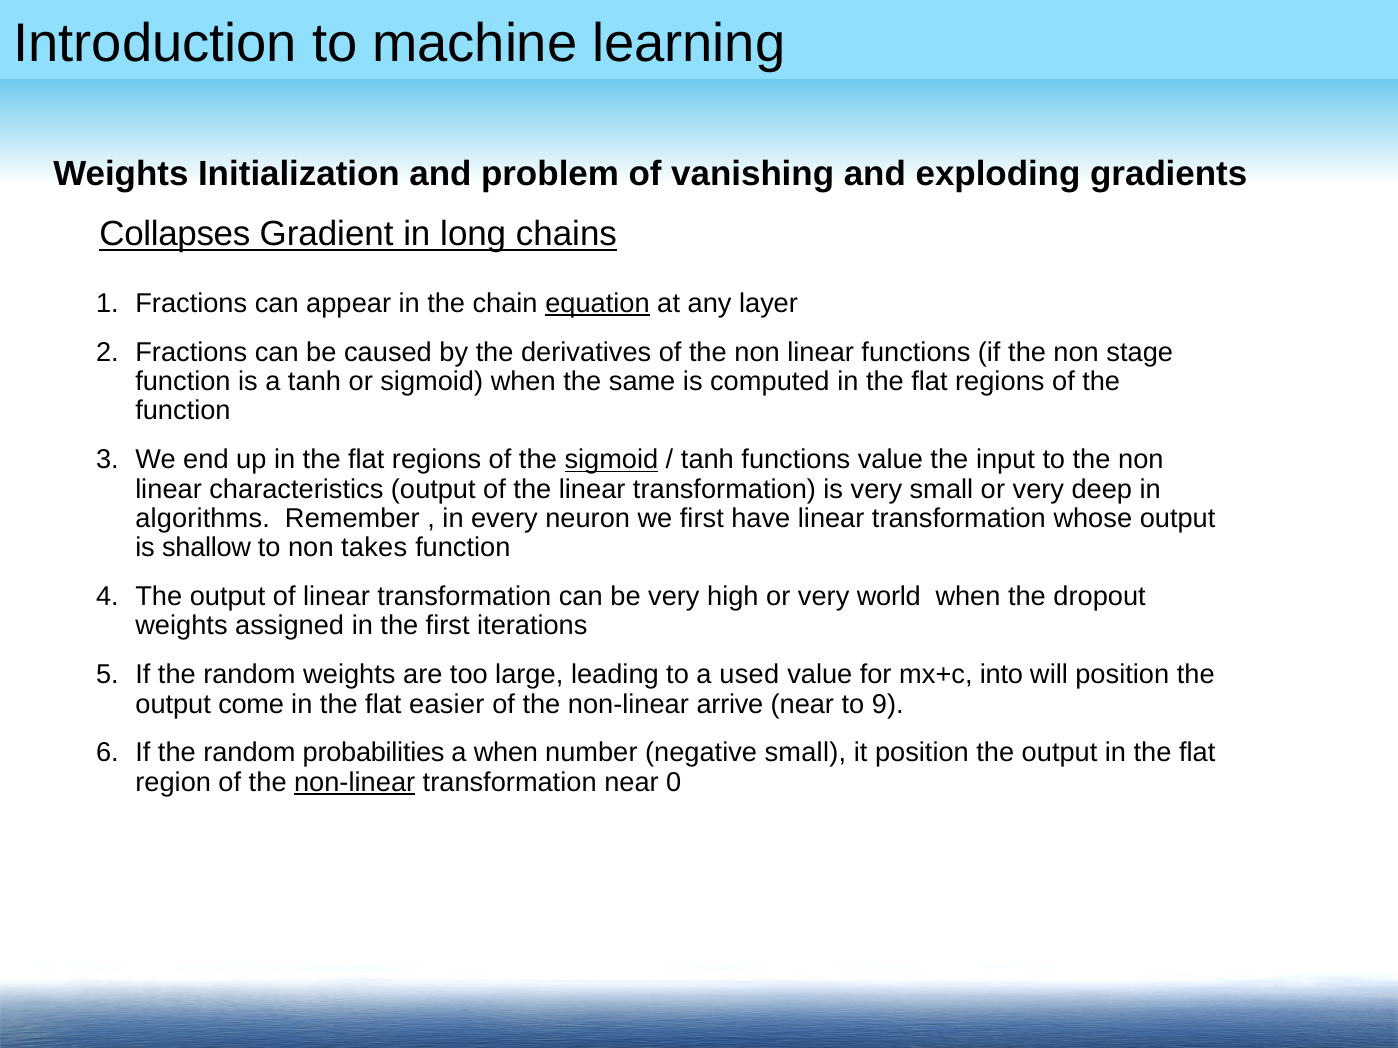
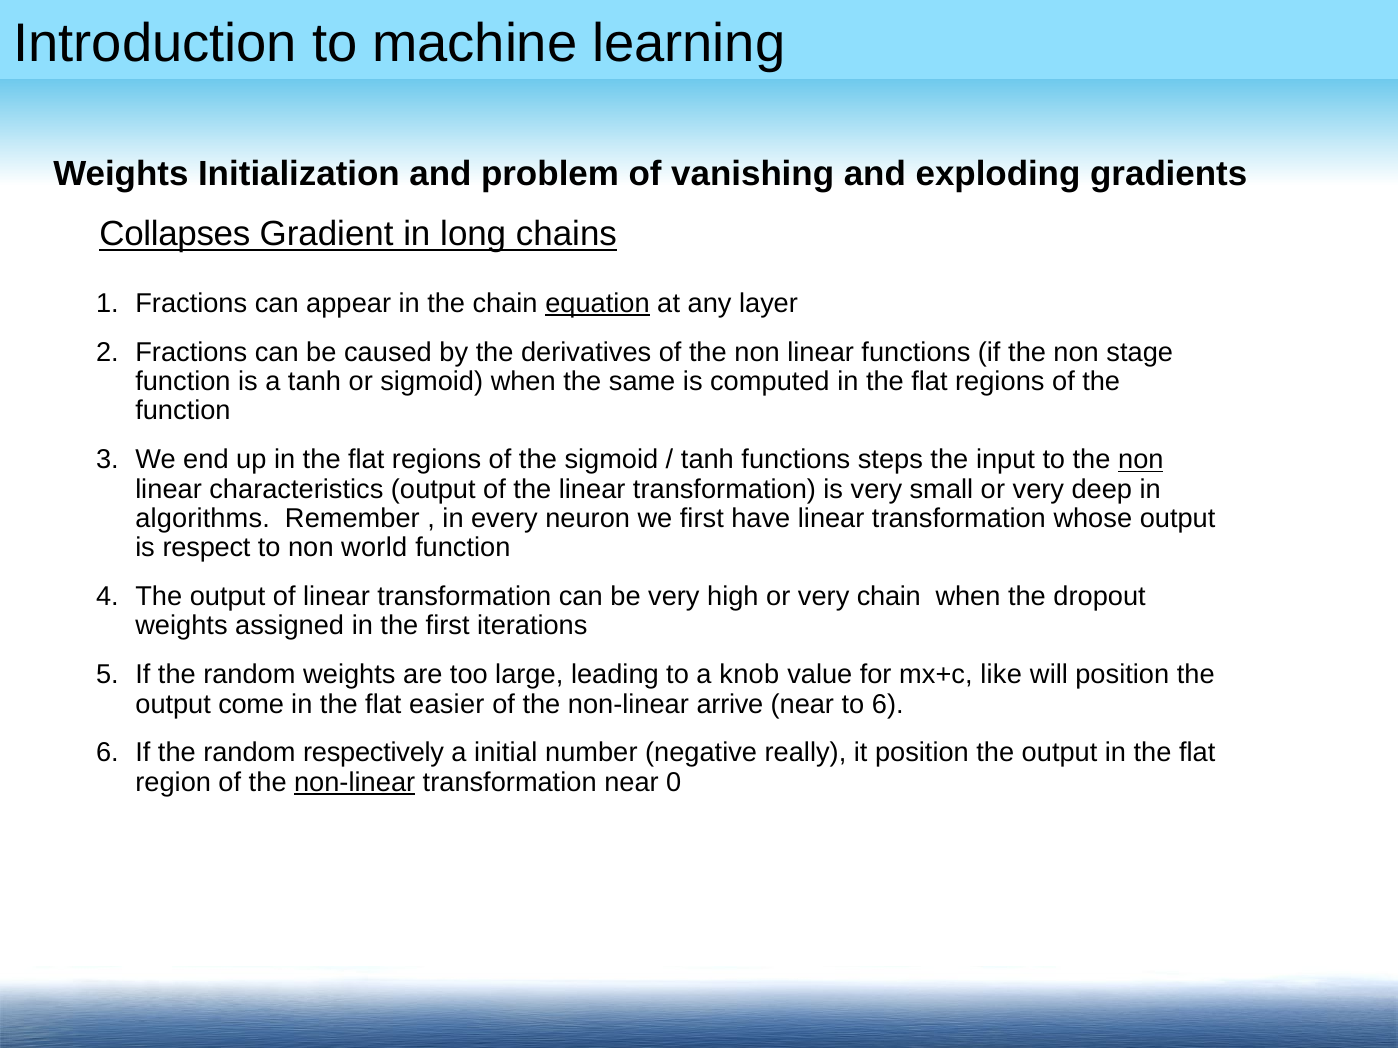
sigmoid underline: present -> none (611, 460)
functions value: value -> steps (890, 460)
non underline: none -> present (1141, 460)
shallow: shallow -> respect (207, 548)
takes: takes -> world (374, 548)
very world: world -> chain (889, 597)
used: used -> knob (749, 675)
into: into -> like (1001, 675)
to 9: 9 -> 6 (888, 705)
probabilities: probabilities -> respectively (374, 753)
a when: when -> initial (506, 753)
negative small: small -> really (805, 753)
